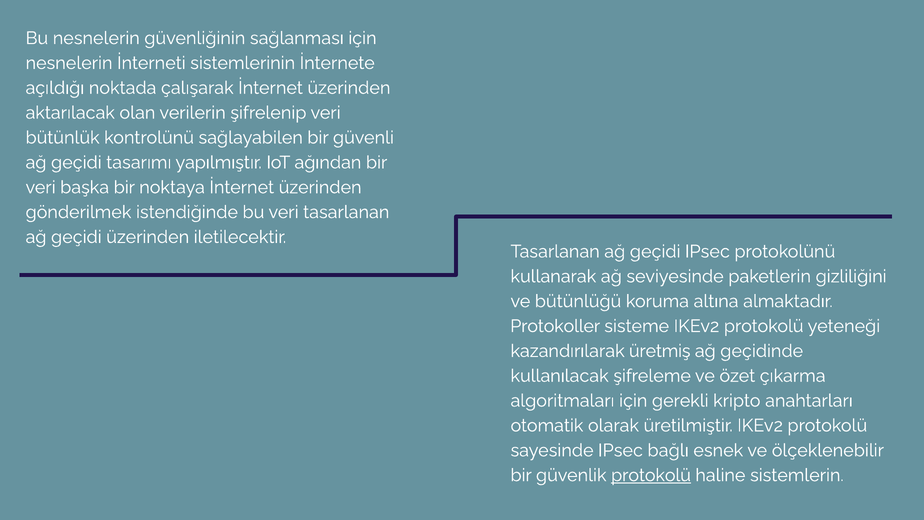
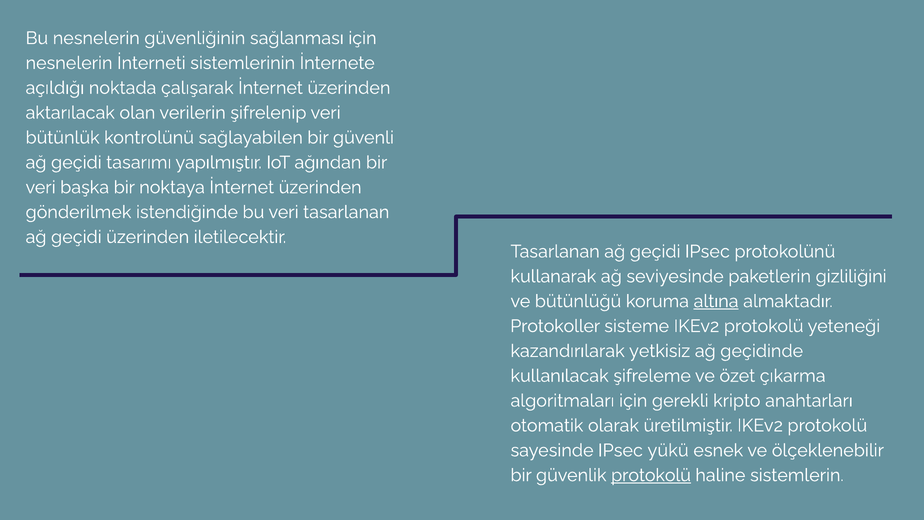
altına underline: none -> present (716, 301)
üretmiş: üretmiş -> yetkisiz (660, 351)
bağlı: bağlı -> yükü (668, 450)
